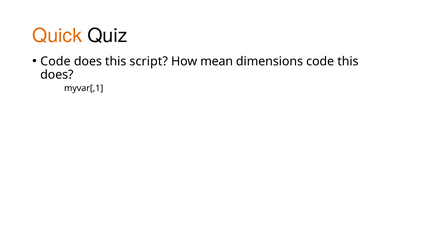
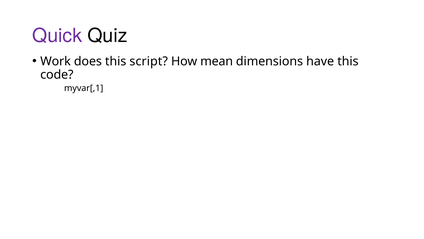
Quick colour: orange -> purple (57, 36)
Code: Code -> Work (56, 61)
dimensions code: code -> have (320, 61)
does: does -> code (57, 75)
